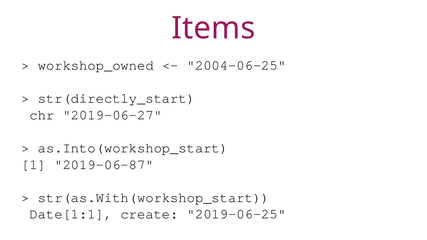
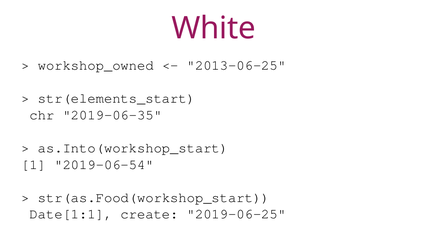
Items: Items -> White (214, 28)
2004-06-25: 2004-06-25 -> 2013-06-25 (236, 65)
str(directly_start: str(directly_start -> str(elements_start (116, 98)
2019-06-27: 2019-06-27 -> 2019-06-35 (112, 115)
2019-06-87: 2019-06-87 -> 2019-06-54 (104, 165)
str(as.With(workshop_start: str(as.With(workshop_start -> str(as.Food(workshop_start (154, 198)
